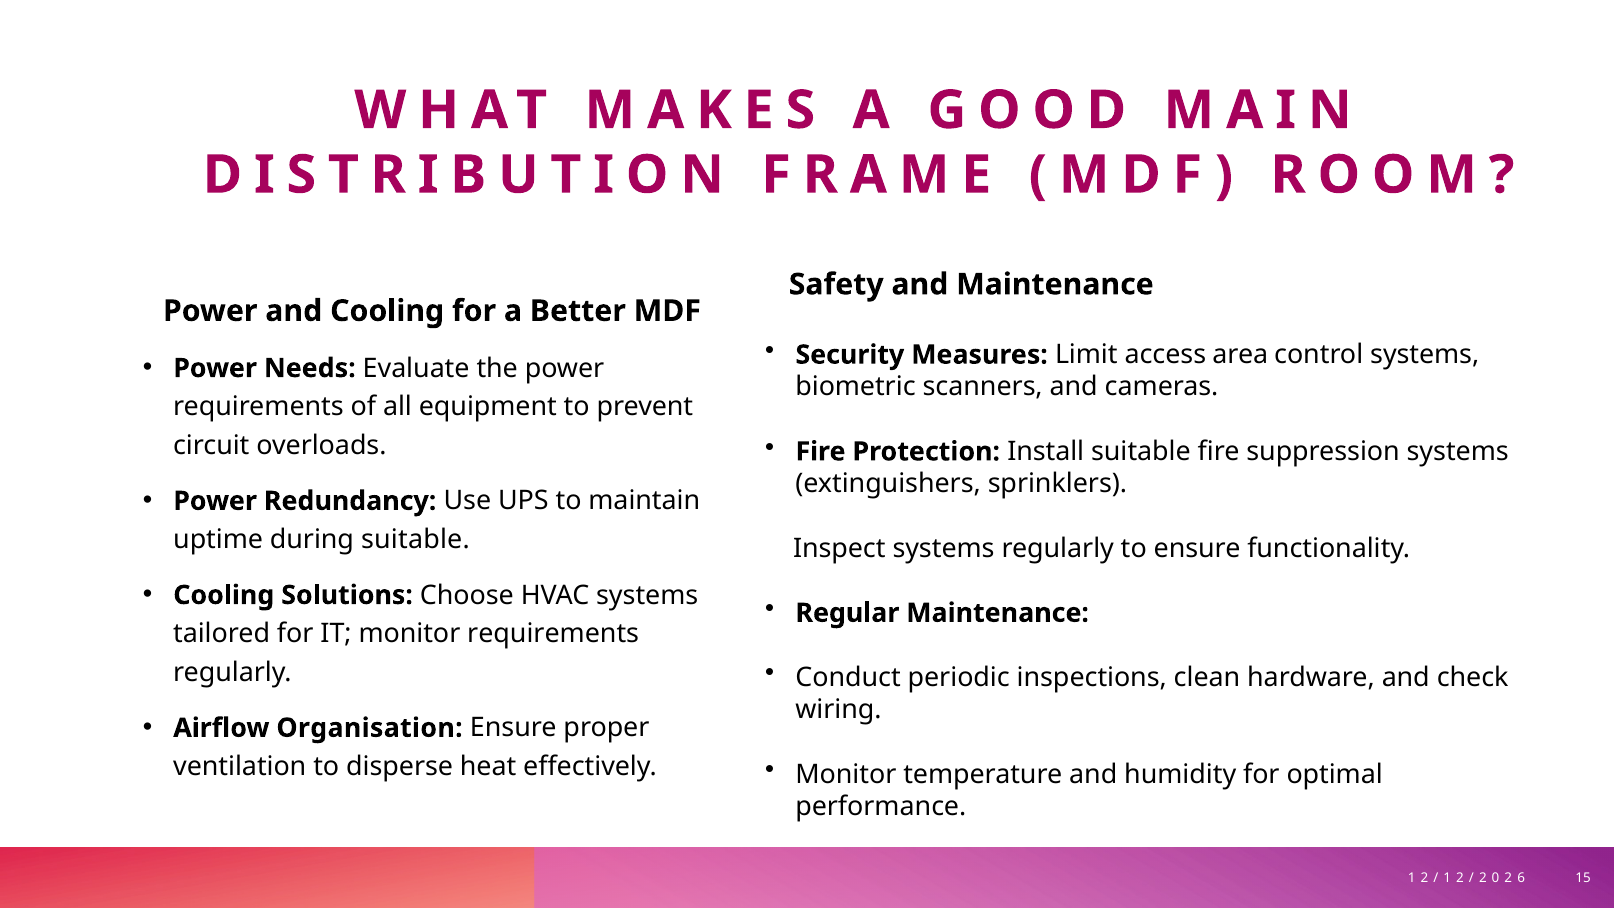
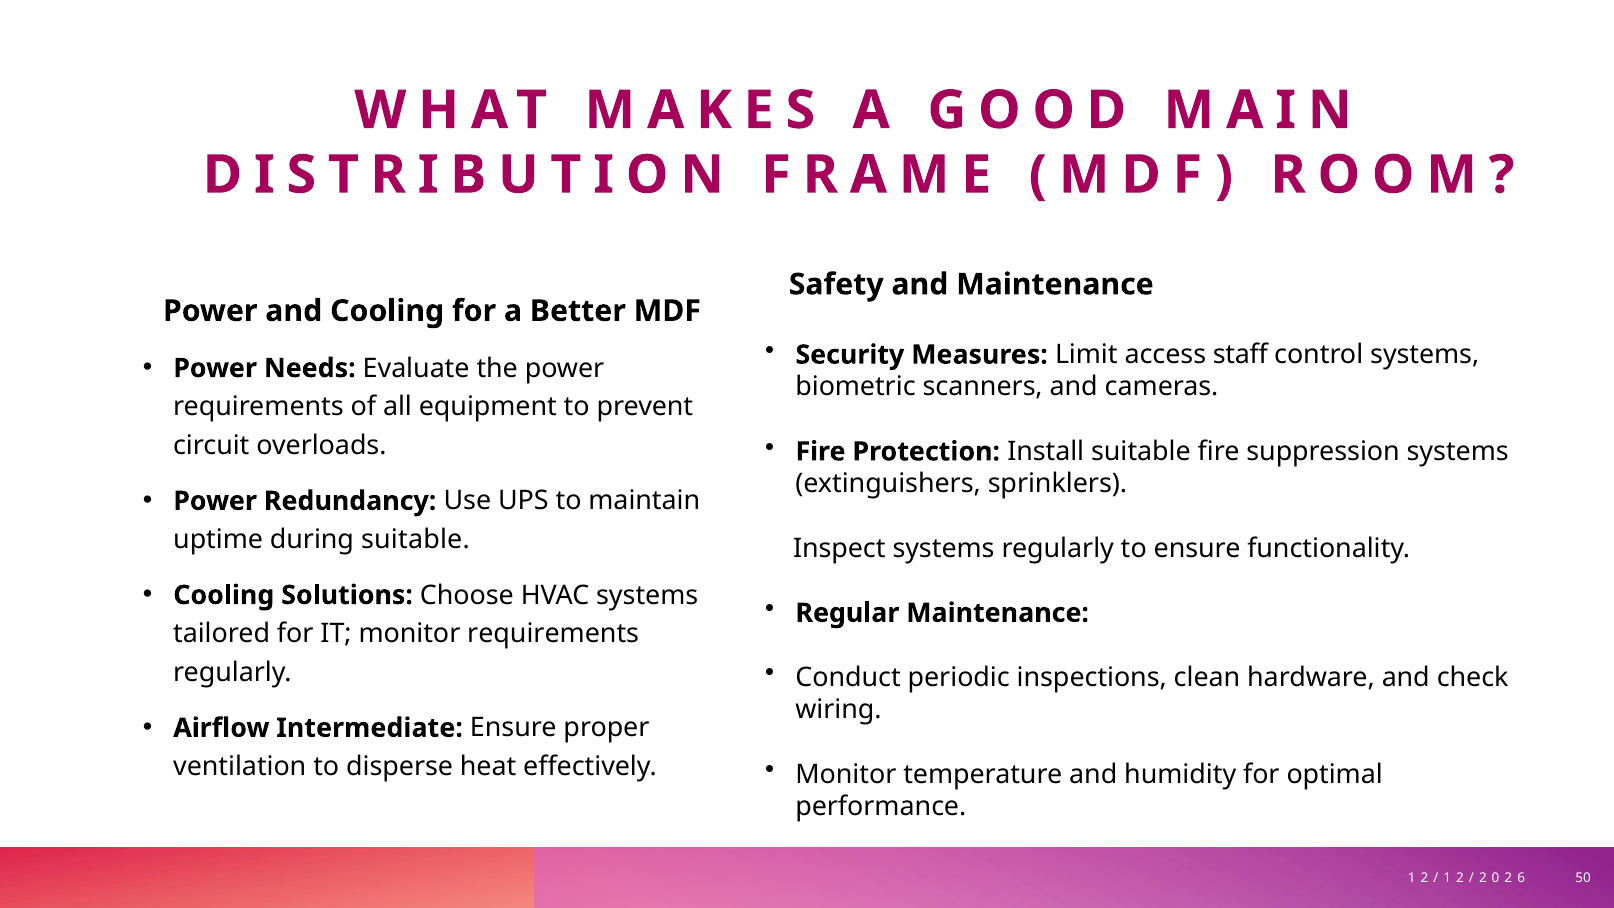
area: area -> staff (1240, 355)
Organisation: Organisation -> Intermediate (370, 728)
15: 15 -> 50 (1583, 878)
